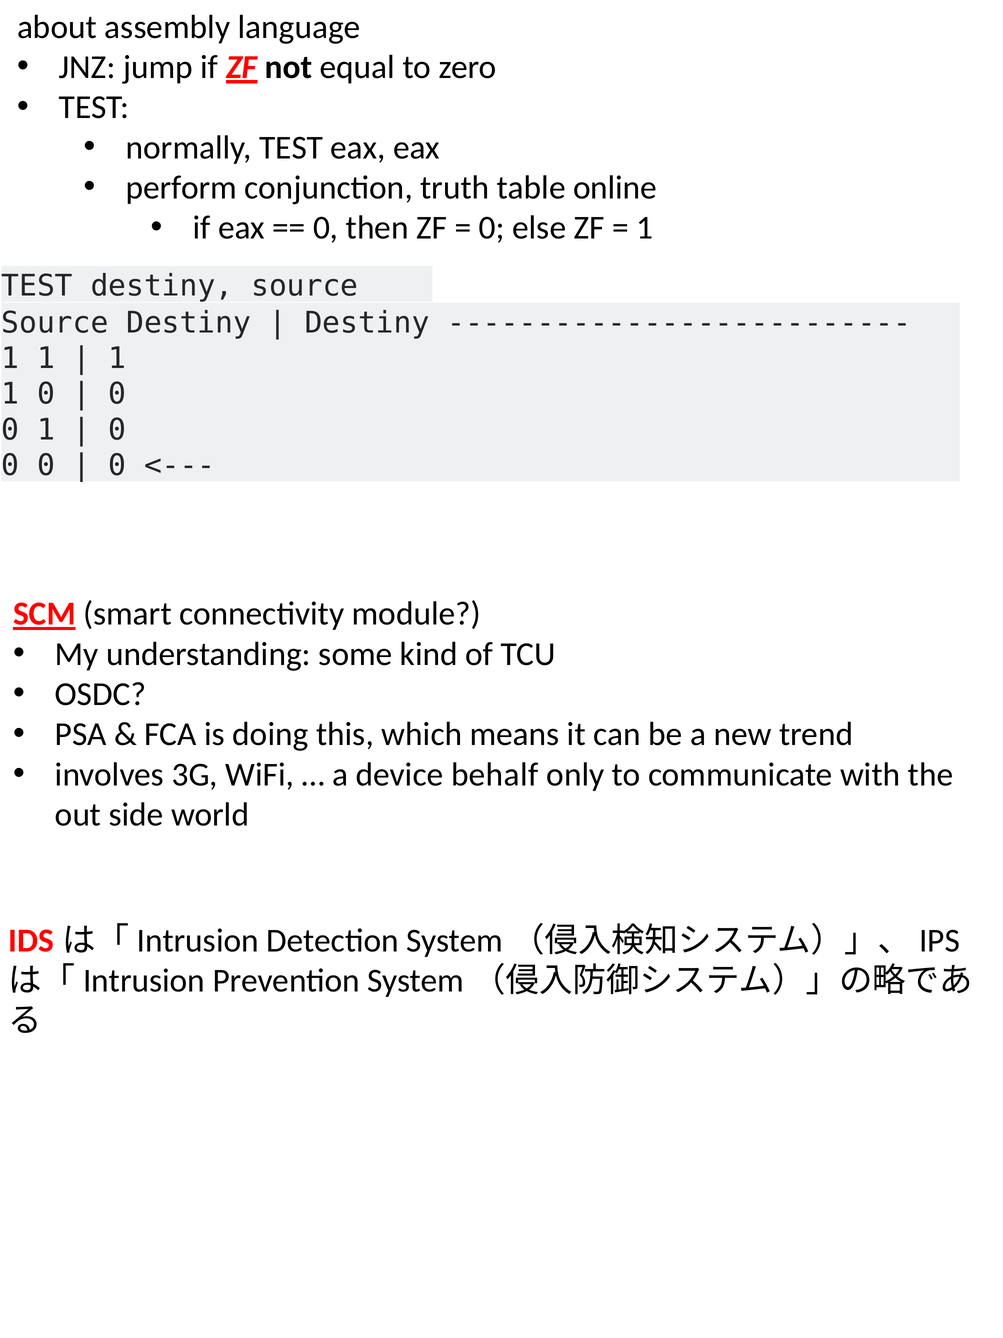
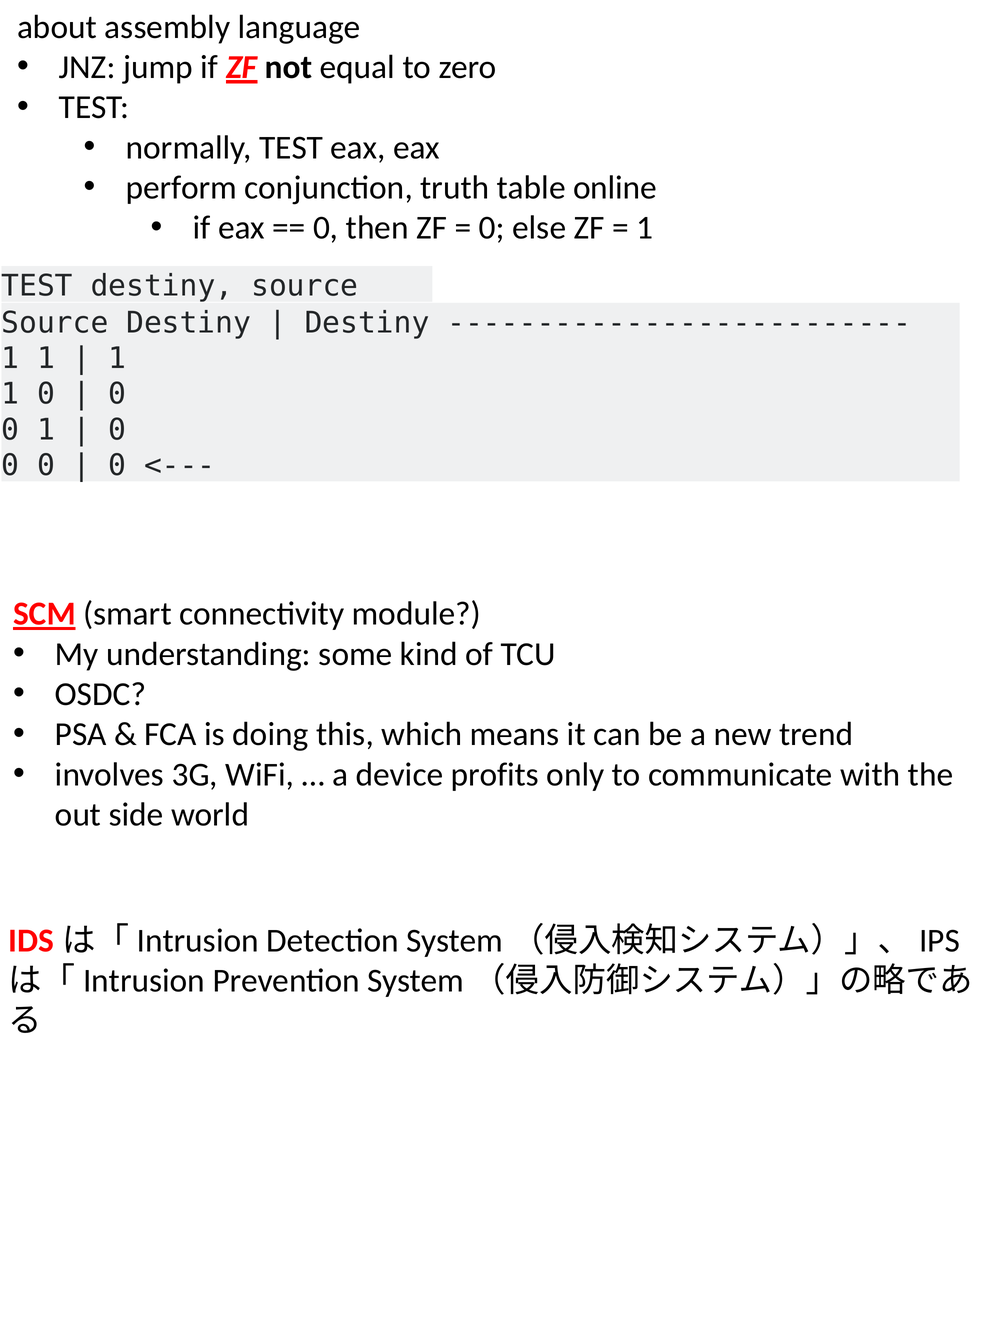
behalf: behalf -> profits (495, 774)
